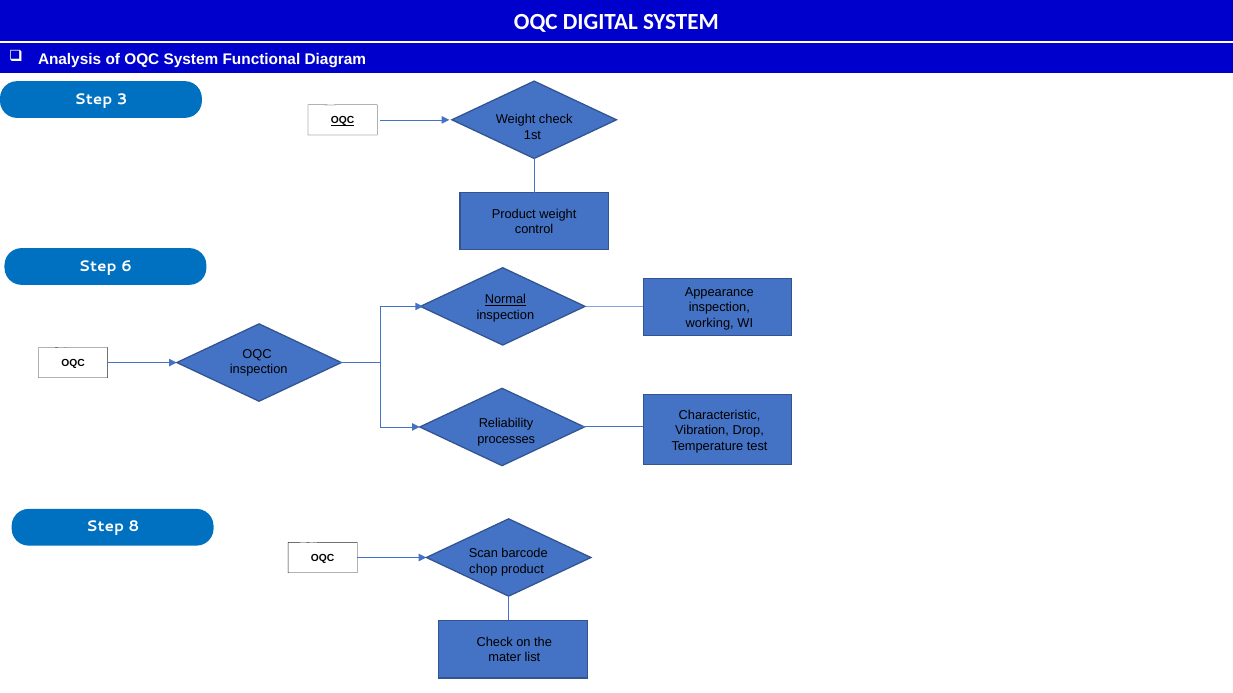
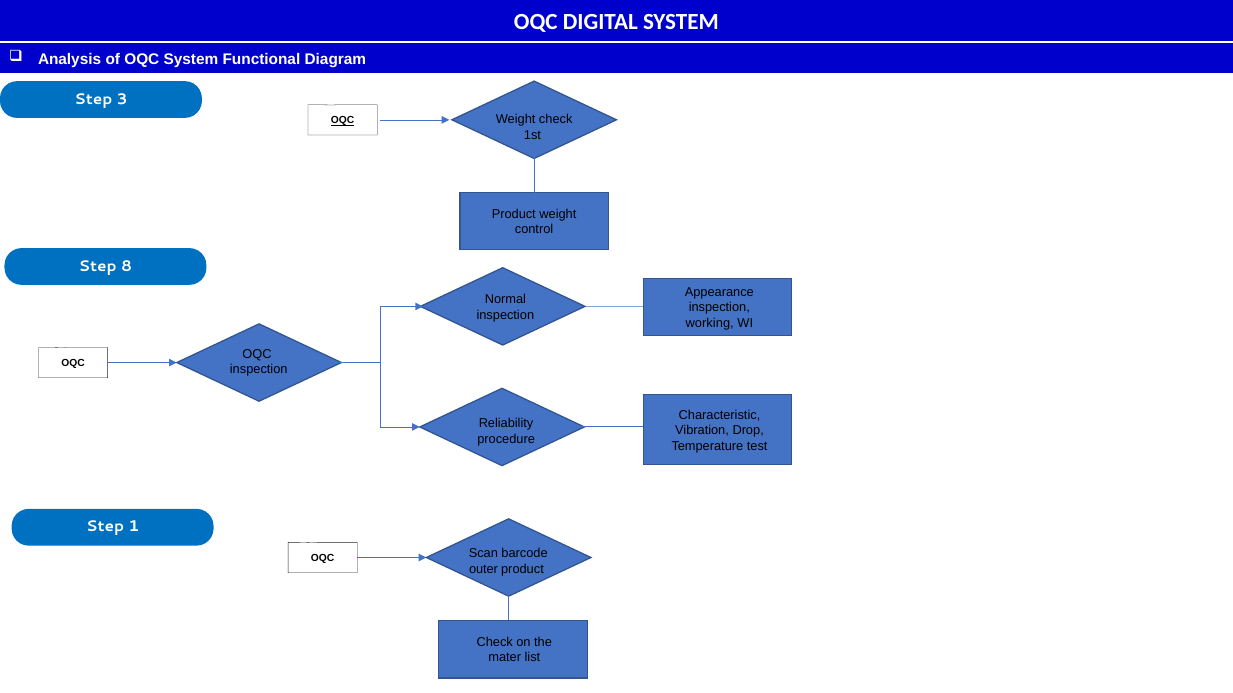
6: 6 -> 8 (127, 266)
Normal underline: present -> none (505, 300)
processes: processes -> procedure (506, 440)
8: 8 -> 1 (134, 527)
chop: chop -> outer (483, 569)
